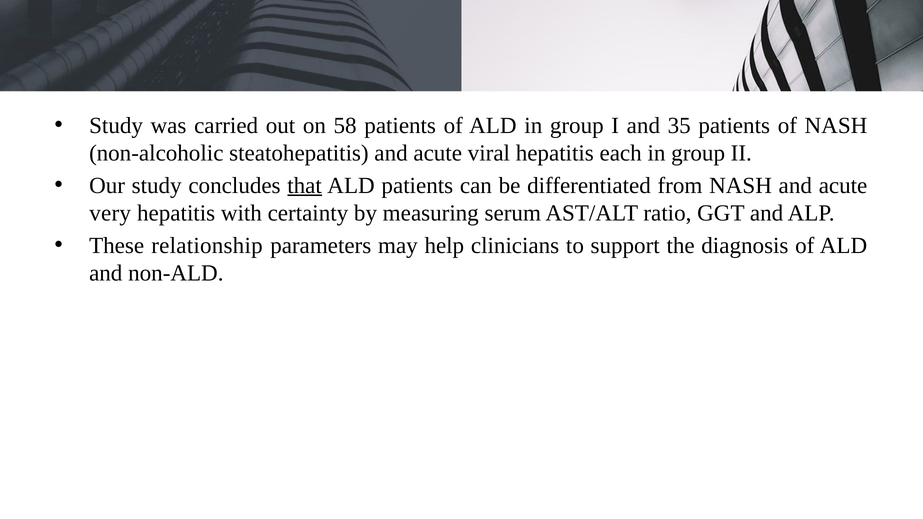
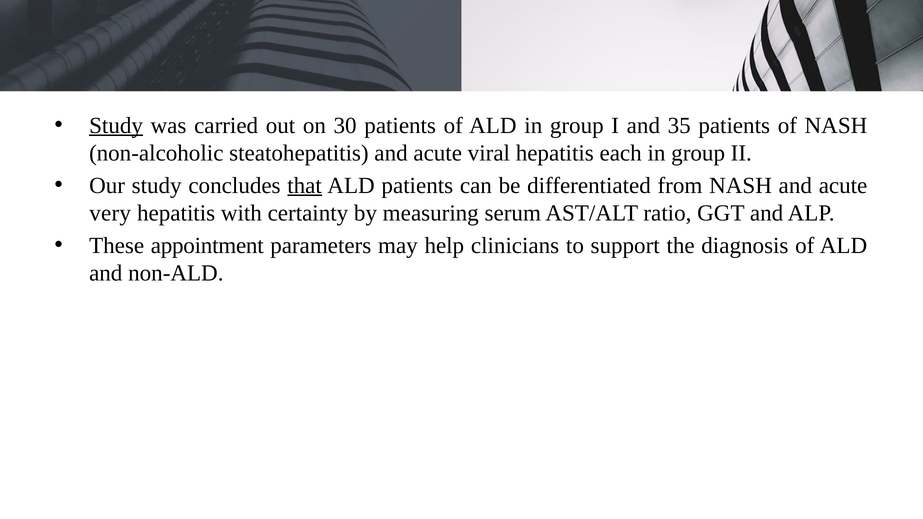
Study underline: none -> present (116, 126)
58: 58 -> 30 (345, 126)
relationship: relationship -> appointment (207, 246)
